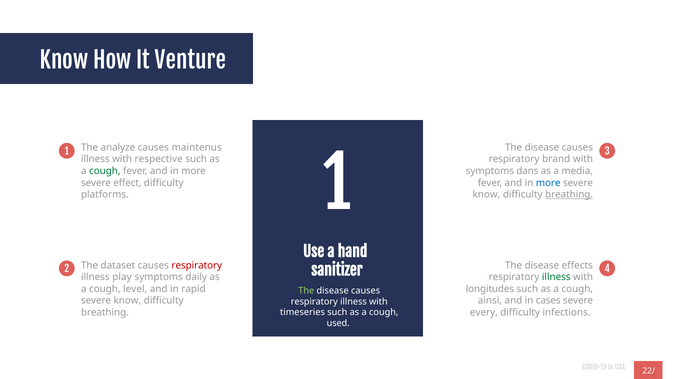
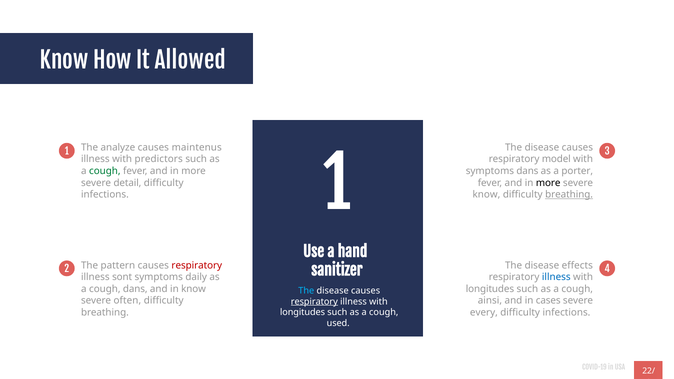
Venture: Venture -> Allowed (190, 61)
respective: respective -> predictors (159, 159)
brand: brand -> model (556, 159)
media: media -> porter (577, 171)
effect: effect -> detail (127, 183)
more colour: blue -> black (548, 183)
platforms: platforms -> infections (105, 195)
dataset: dataset -> pattern (118, 266)
play: play -> sont (122, 277)
illness colour: green -> blue (556, 277)
cough level: level -> dans (135, 289)
in rapid: rapid -> know (194, 289)
The colour: light green -> light blue (306, 291)
know: know -> often (127, 301)
respiratory underline: none -> present (314, 302)
timeseries: timeseries -> longitudes (303, 313)
